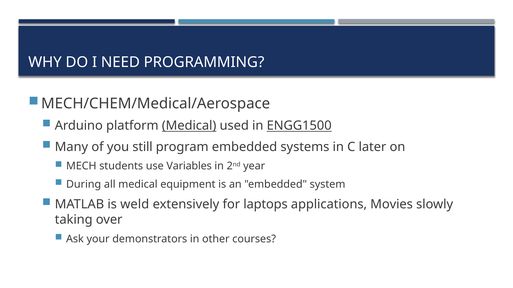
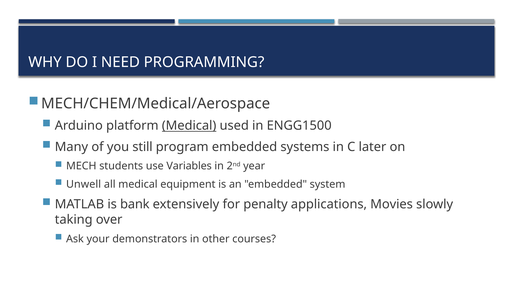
ENGG1500 underline: present -> none (299, 126)
During: During -> Unwell (84, 185)
weld: weld -> bank (135, 205)
laptops: laptops -> penalty (266, 205)
